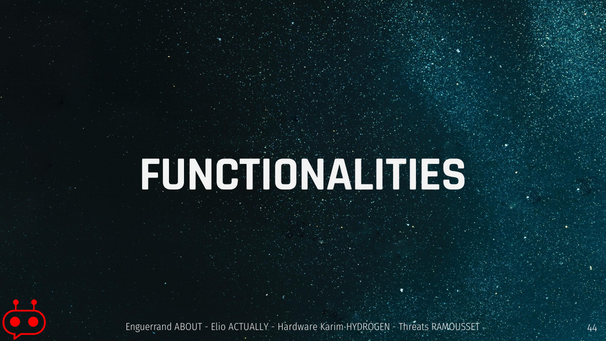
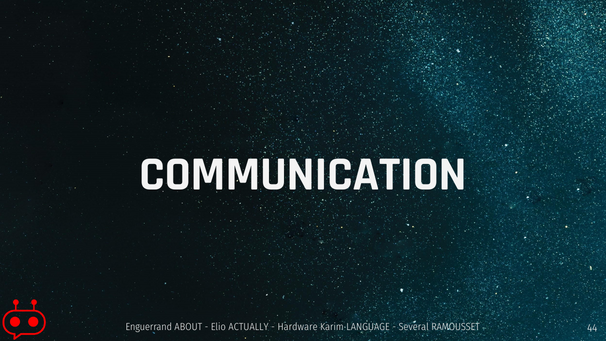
FUNCTIONALITIES: FUNCTIONALITIES -> COMMUNICATION (303, 174)
HYDROGEN: HYDROGEN -> LANGUAGE (368, 327)
Threats: Threats -> Several (414, 327)
